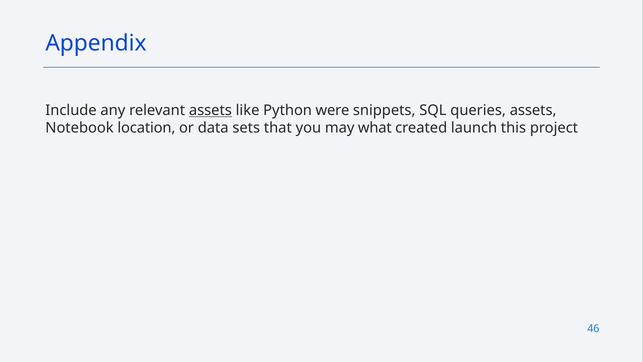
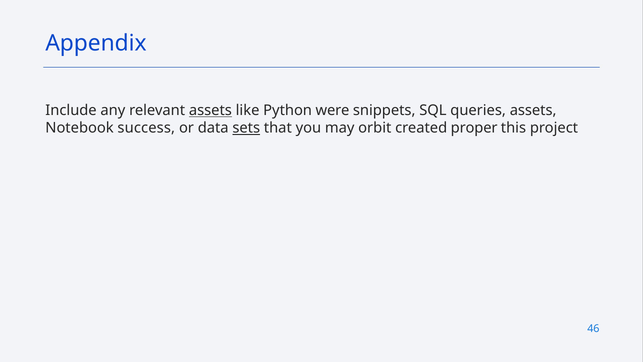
location: location -> success (146, 128)
sets underline: none -> present (246, 128)
what: what -> orbit (375, 128)
launch: launch -> proper (474, 128)
